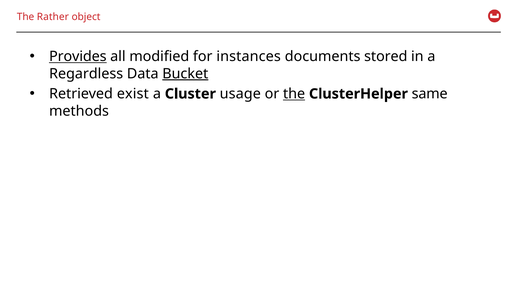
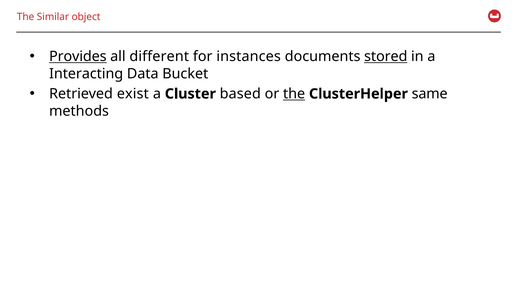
Rather: Rather -> Similar (53, 17)
modified: modified -> different (159, 56)
stored underline: none -> present (386, 56)
Regardless: Regardless -> Interacting (86, 74)
Bucket underline: present -> none (185, 74)
usage: usage -> based (240, 94)
